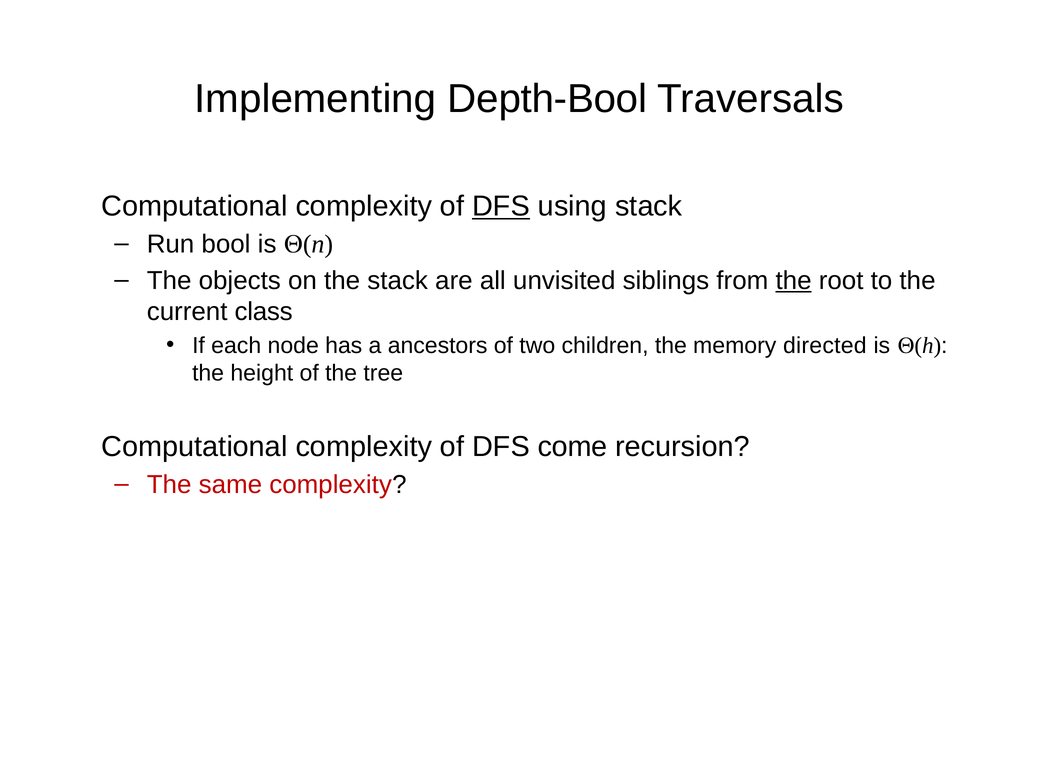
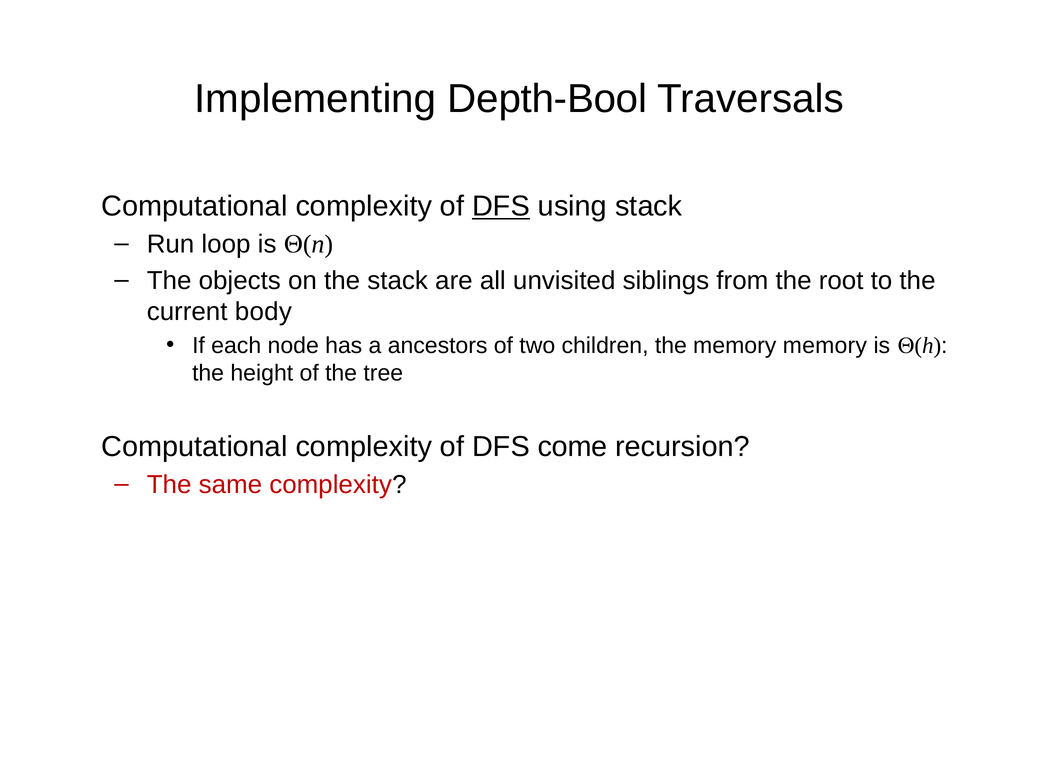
bool: bool -> loop (226, 244)
the underline: present -> none (794, 281)
class: class -> body (263, 312)
memory directed: directed -> memory (825, 346)
